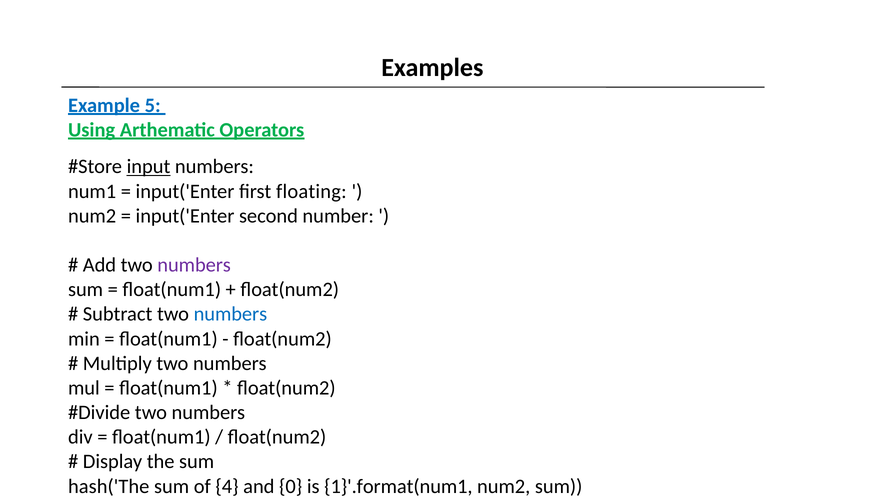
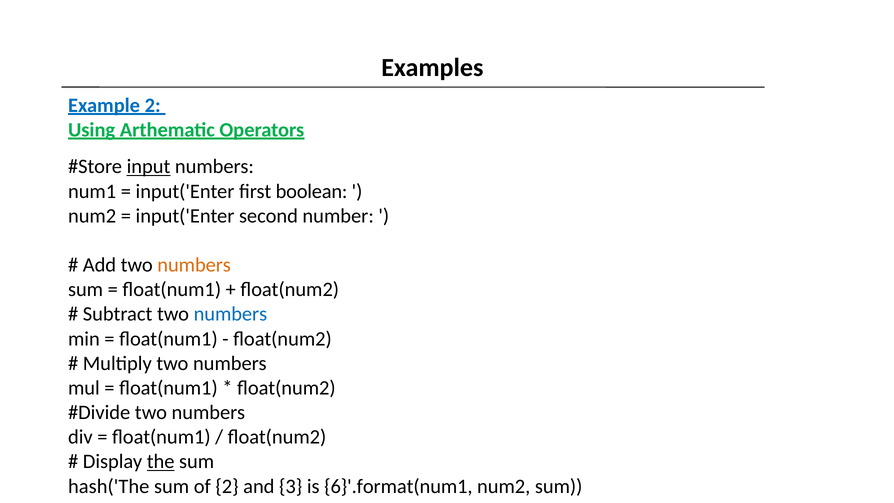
Example 5: 5 -> 2 (153, 105)
floating: floating -> boolean (312, 191)
numbers colour: purple -> orange (194, 265)
the underline: none -> present (161, 462)
of 4: 4 -> 2 (227, 486)
0: 0 -> 3 (291, 486)
1}'.format(num1: 1}'.format(num1 -> 6}'.format(num1 (398, 486)
